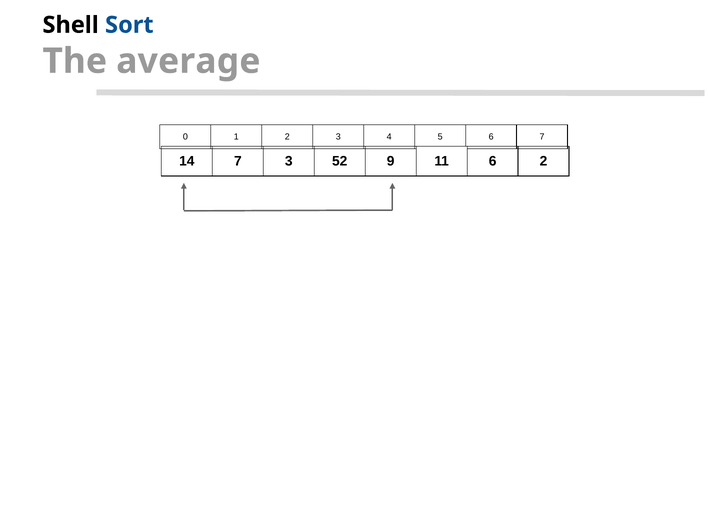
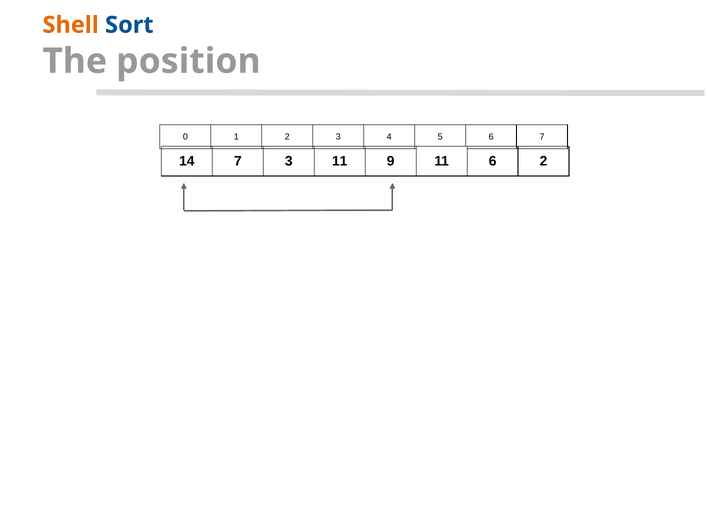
Shell colour: black -> orange (71, 25)
average: average -> position (188, 61)
3 52: 52 -> 11 (340, 161)
